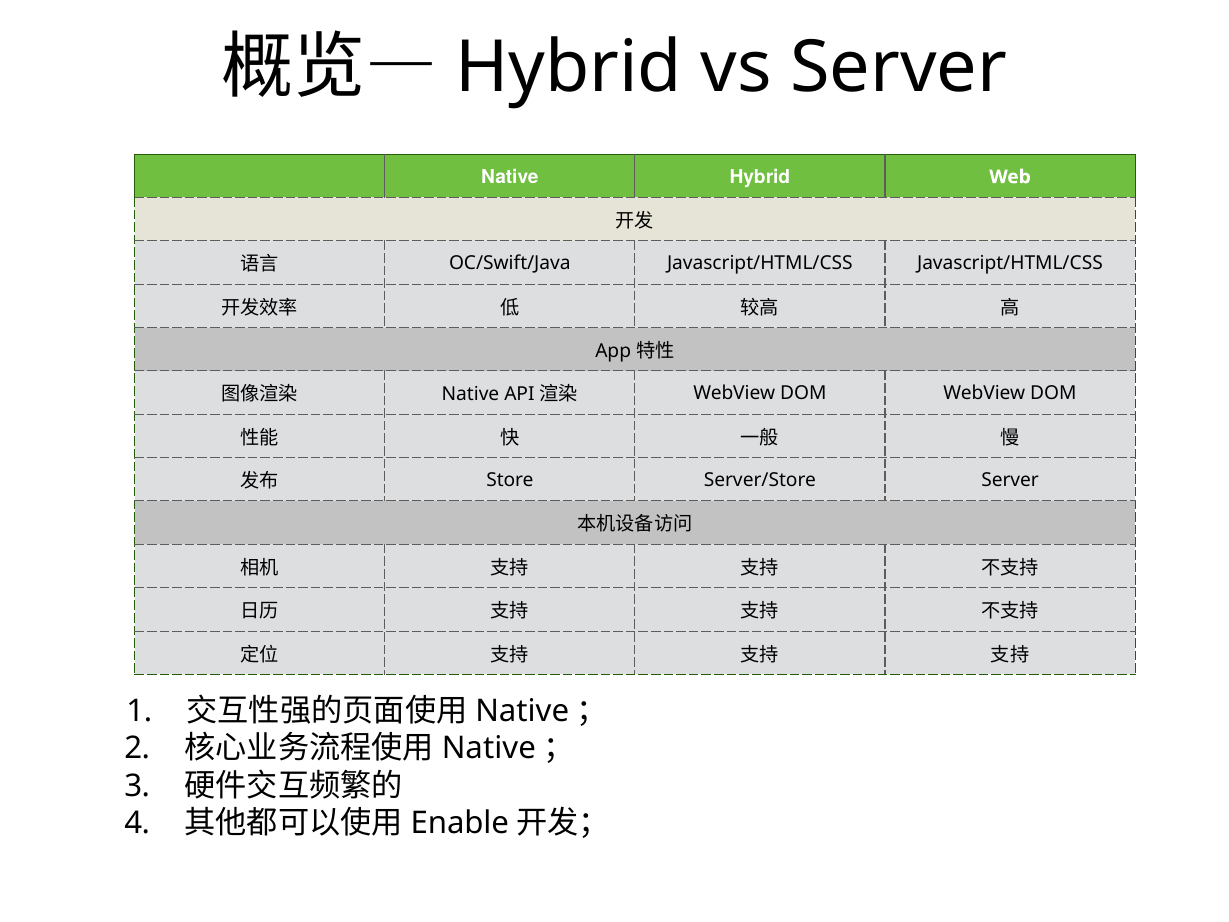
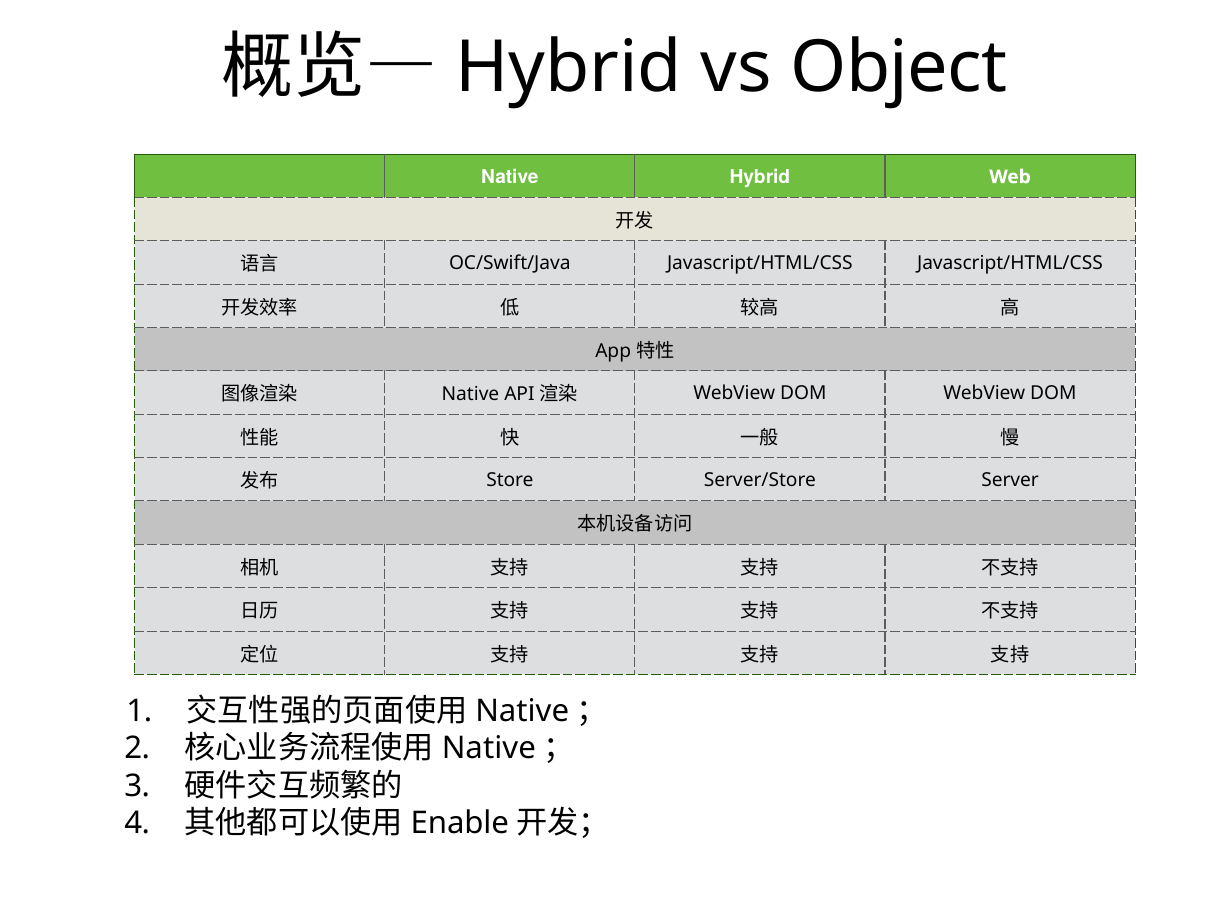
vs Server: Server -> Object (899, 68)
